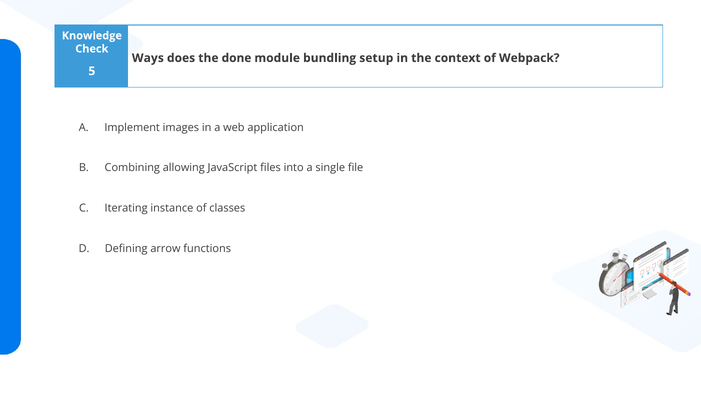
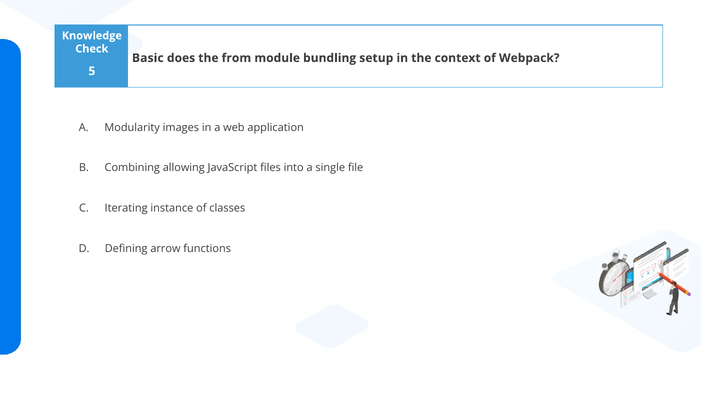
Ways: Ways -> Basic (148, 58)
done: done -> from (236, 58)
Implement: Implement -> Modularity (132, 127)
